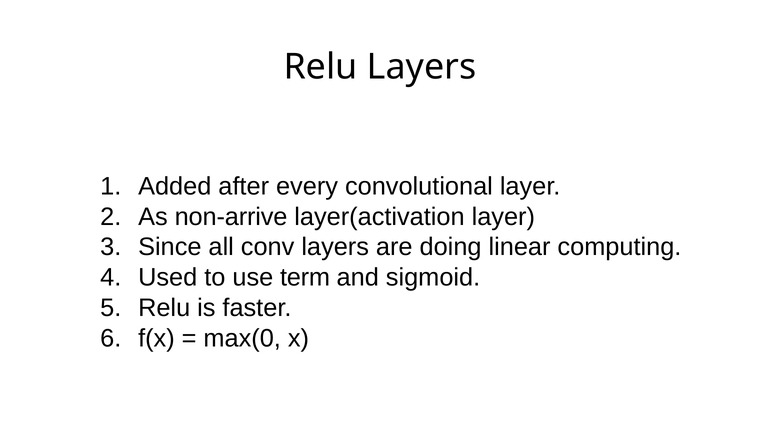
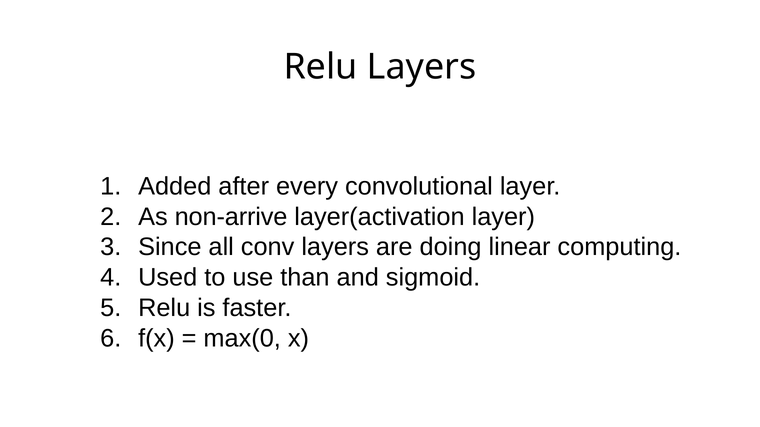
term: term -> than (305, 278)
